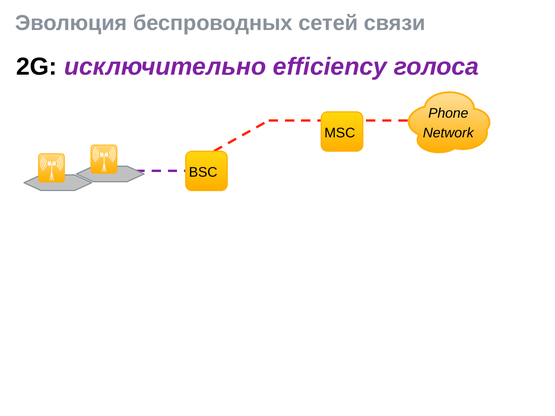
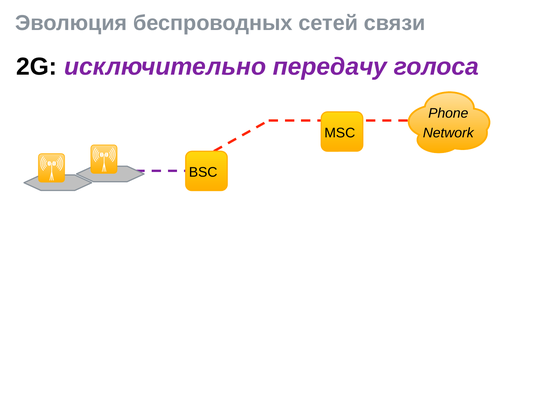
efficiency: efficiency -> передачу (330, 67)
